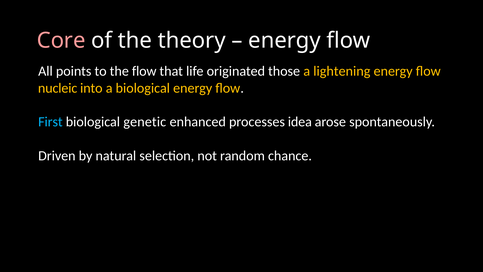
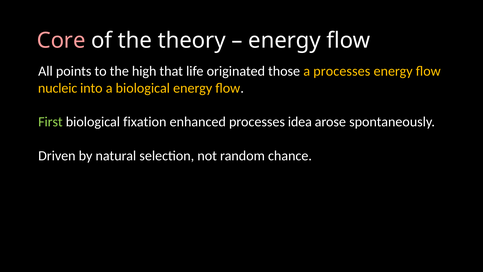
the flow: flow -> high (144, 71)
a lightening: lightening -> processes (342, 71)
First colour: light blue -> light green (50, 122)
genetic: genetic -> fixation (145, 122)
